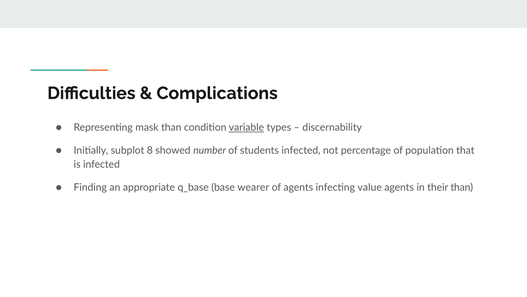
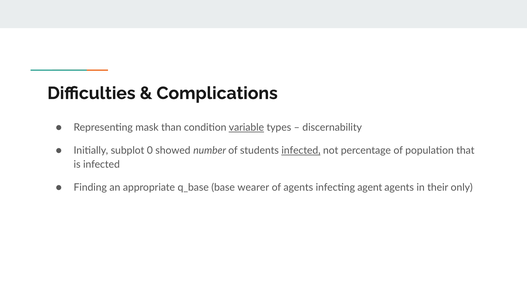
8: 8 -> 0 (150, 150)
infected underline: none -> present (301, 150)
value: value -> agent (370, 187)
their than: than -> only (462, 187)
